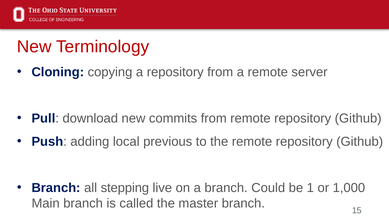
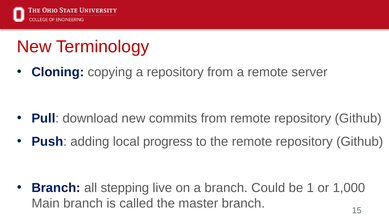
previous: previous -> progress (168, 141)
